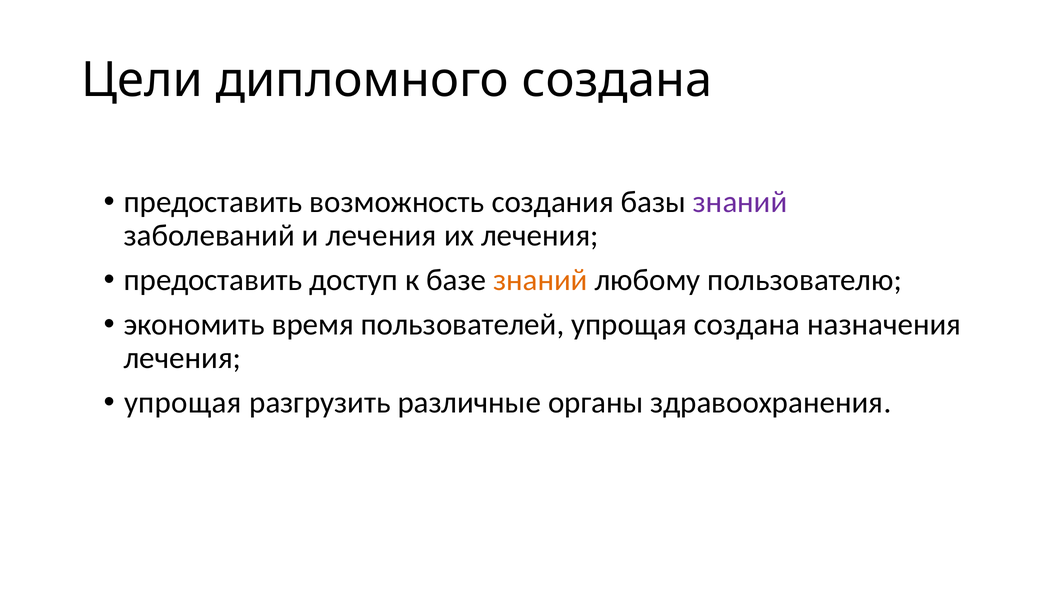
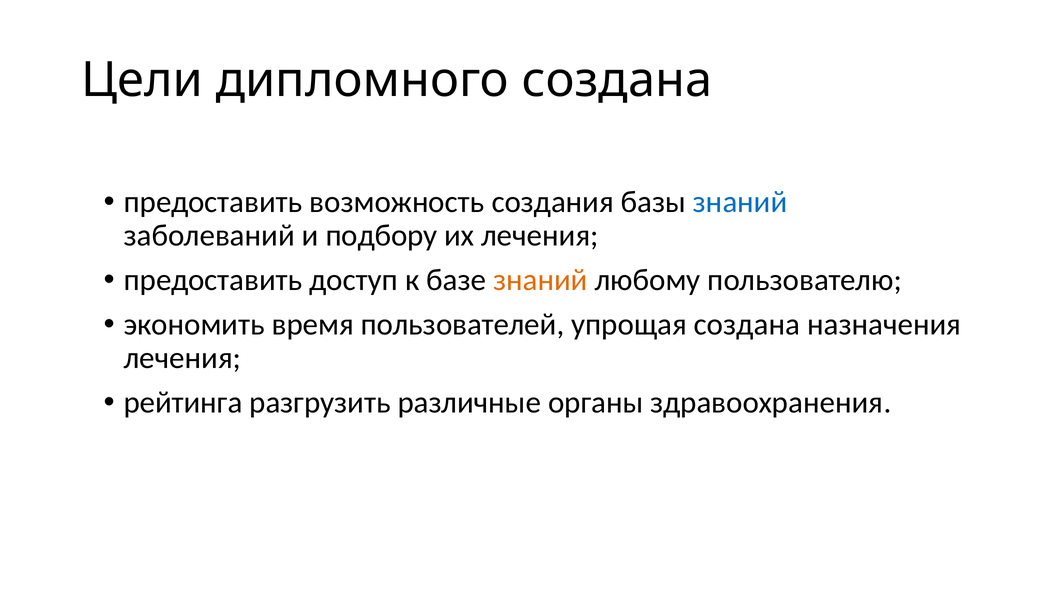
знаний colour: purple -> blue (740, 202)
и лечения: лечения -> подбору (381, 236)
упрощая: упрощая -> рейтинга (183, 403)
